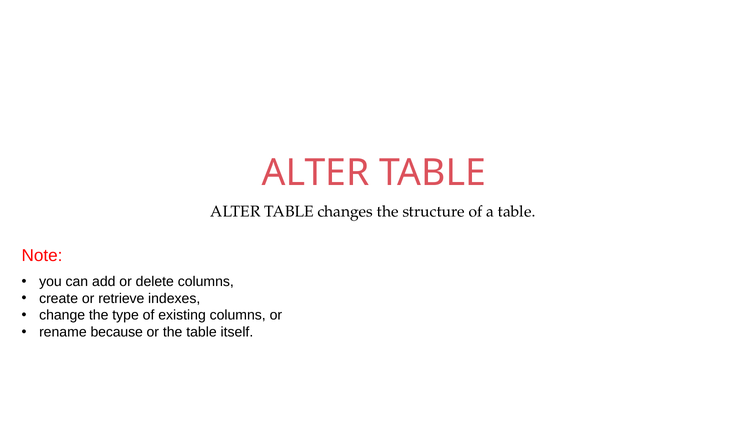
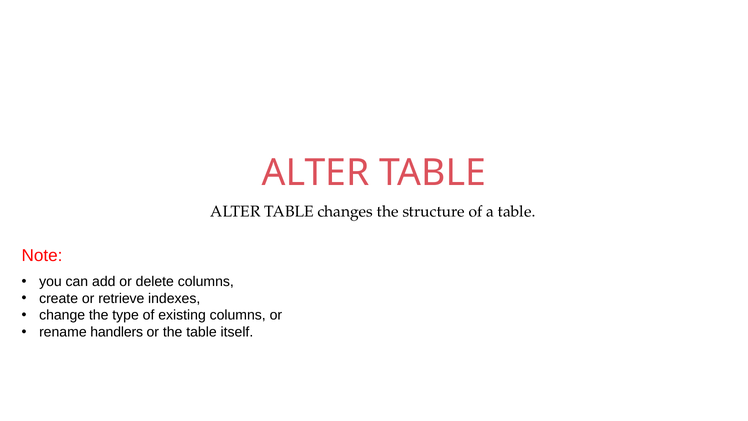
because: because -> handlers (117, 332)
